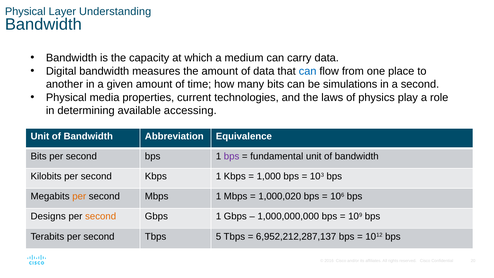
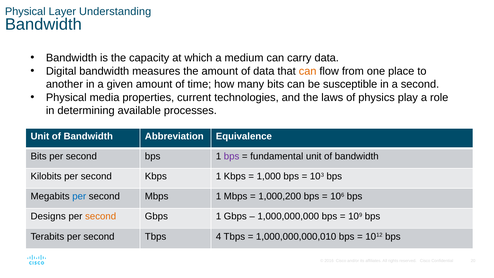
can colour: blue -> orange (308, 71)
simulations: simulations -> susceptible (350, 84)
accessing: accessing -> processes (190, 111)
per colour: orange -> blue (79, 196)
1,000,020: 1,000,020 -> 1,000,200 (280, 196)
5: 5 -> 4 (219, 236)
6,952,212,287,137: 6,952,212,287,137 -> 1,000,000,000,010 (296, 236)
